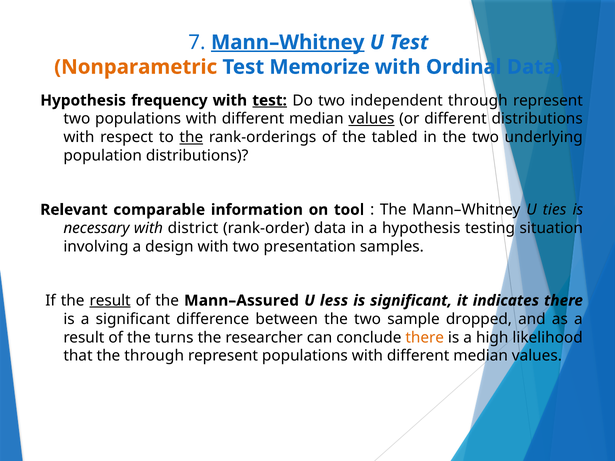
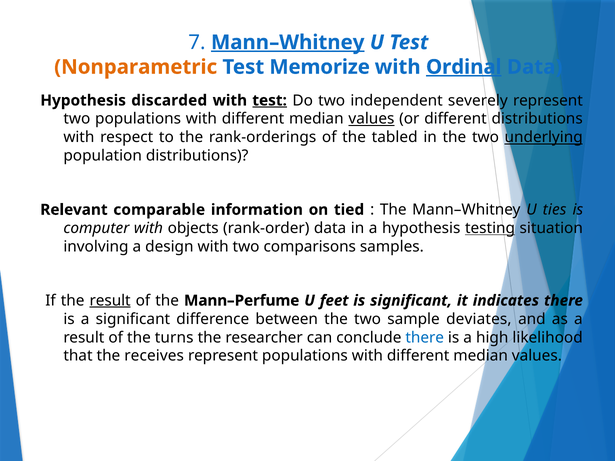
Ordinal underline: none -> present (464, 67)
frequency: frequency -> discarded (169, 100)
independent through: through -> severely (478, 100)
the underline: present -> none (191, 137)
underlying underline: none -> present (544, 137)
tool: tool -> tied (349, 210)
necessary: necessary -> computer (96, 228)
district: district -> objects (193, 228)
testing underline: none -> present (490, 228)
presentation: presentation -> comparisons (310, 247)
Mann–Assured: Mann–Assured -> Mann–Perfume (242, 301)
less: less -> feet (334, 301)
dropped: dropped -> deviates (479, 319)
there colour: orange -> blue (425, 338)
the through: through -> receives (154, 356)
